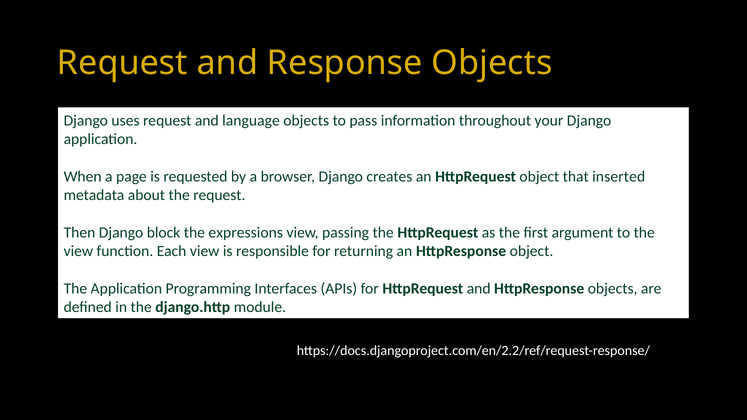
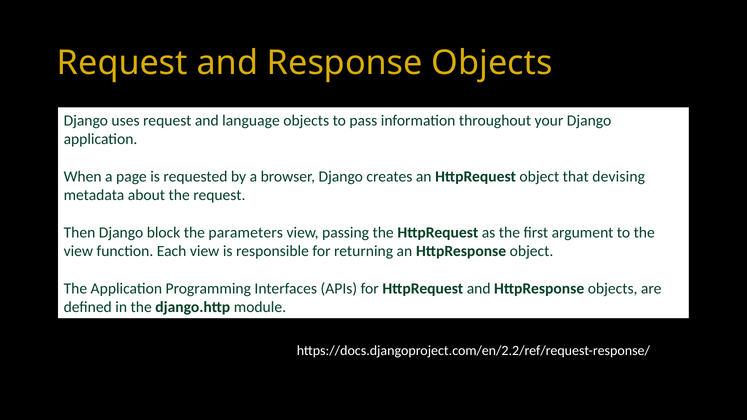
inserted: inserted -> devising (619, 177)
expressions: expressions -> parameters (246, 233)
